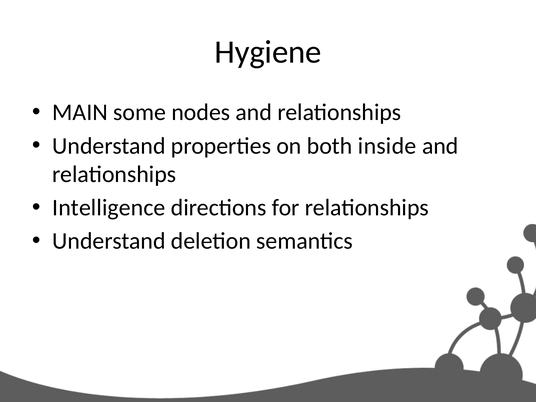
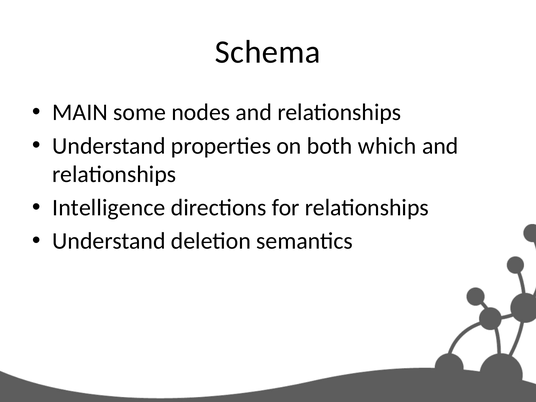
Hygiene: Hygiene -> Schema (268, 52)
inside: inside -> which (387, 146)
